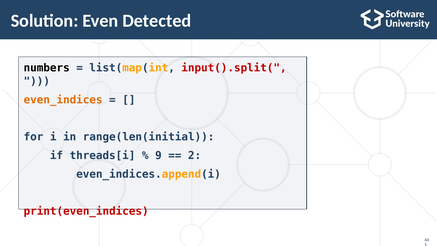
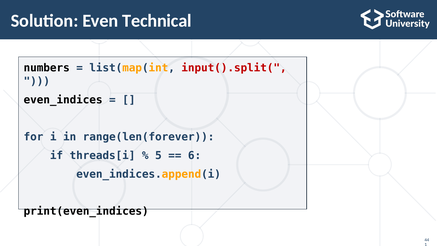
Detected: Detected -> Technical (157, 21)
even_indices colour: orange -> black (63, 100)
range(len(initial: range(len(initial -> range(len(forever (149, 137)
9: 9 -> 5 (158, 155)
2: 2 -> 6 (195, 155)
print(even_indices colour: red -> black (86, 211)
